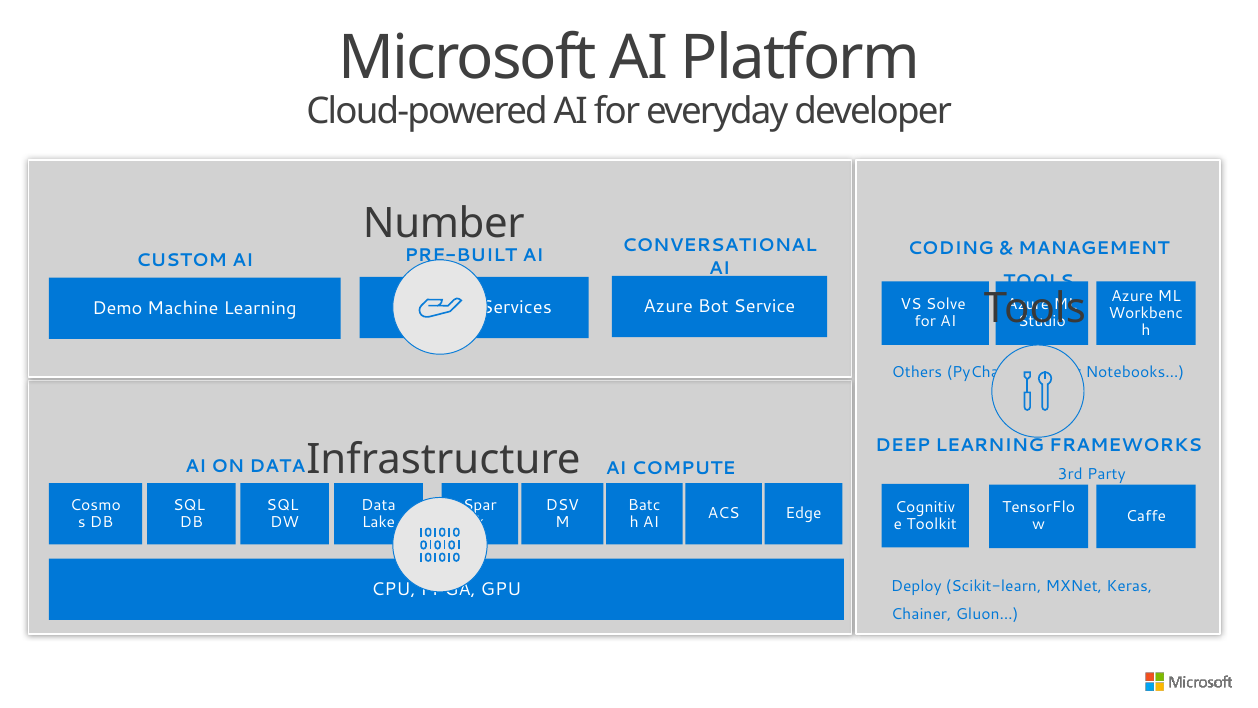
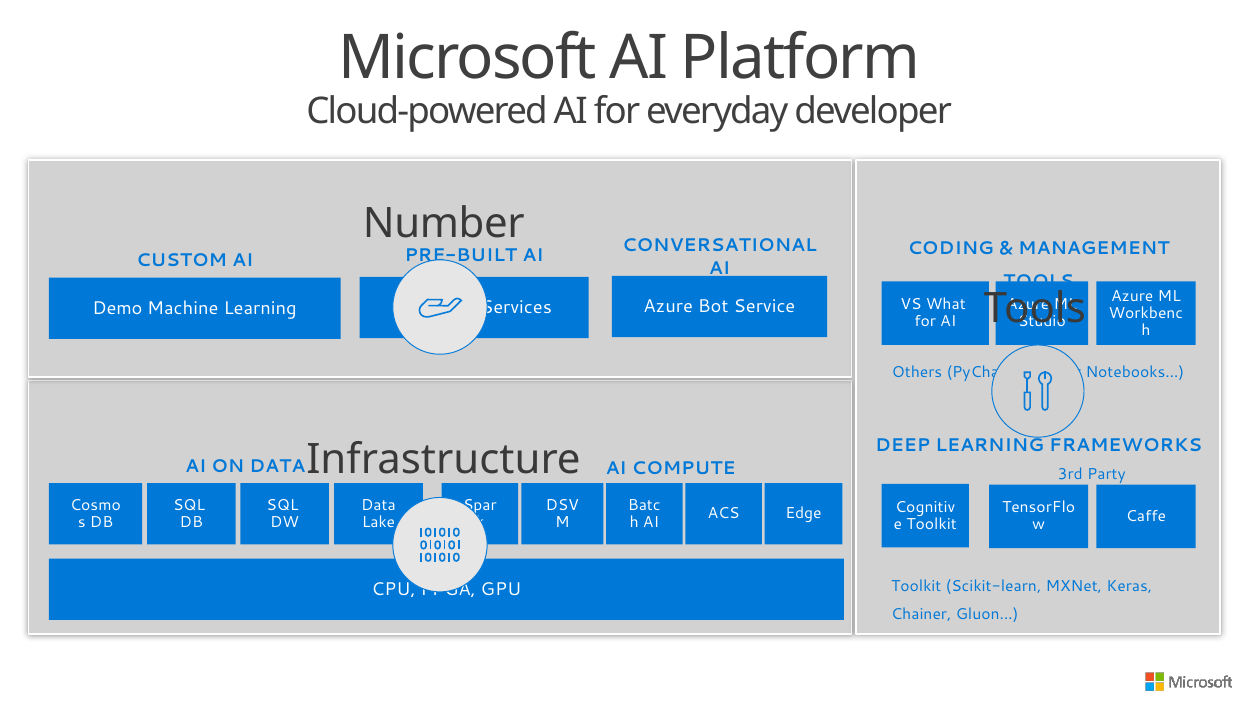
Solve: Solve -> What (946, 304)
Deploy: Deploy -> Toolkit (916, 586)
